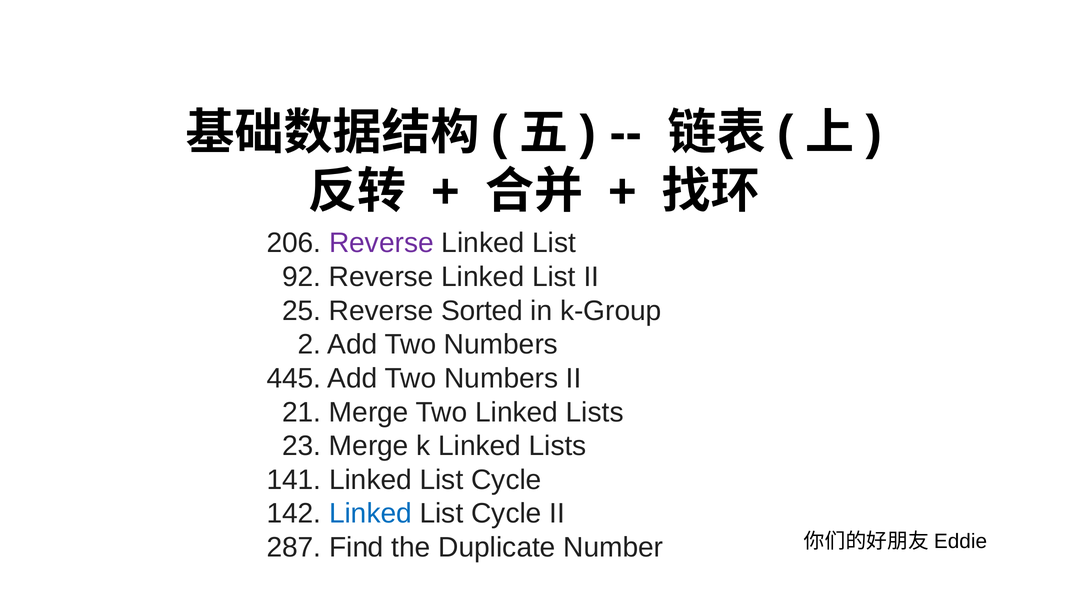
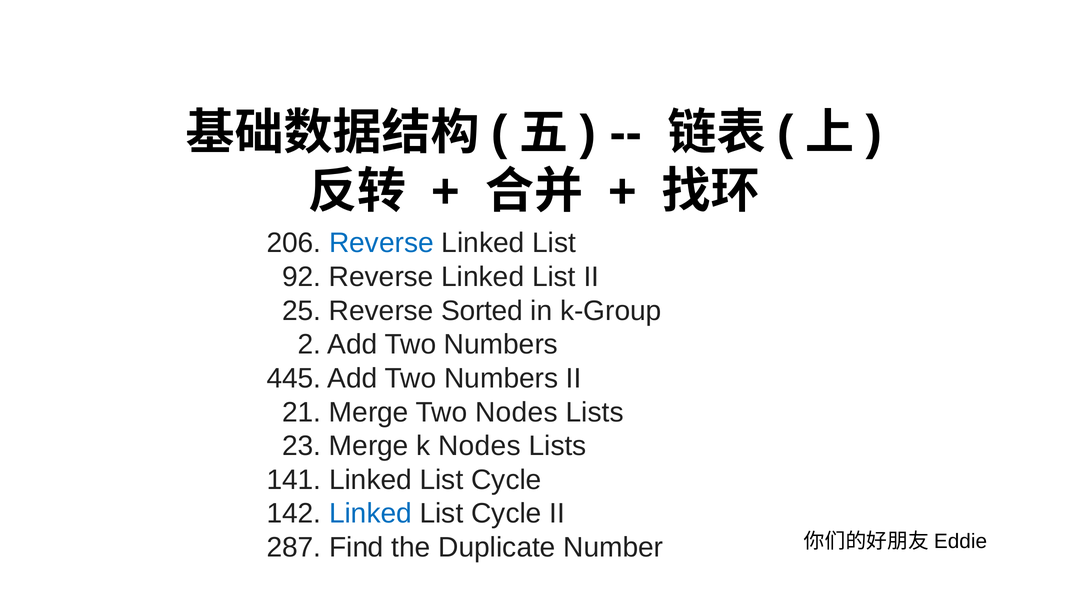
Reverse colour: purple -> blue (381, 243)
Two Linked: Linked -> Nodes (516, 412)
k Linked: Linked -> Nodes (479, 446)
